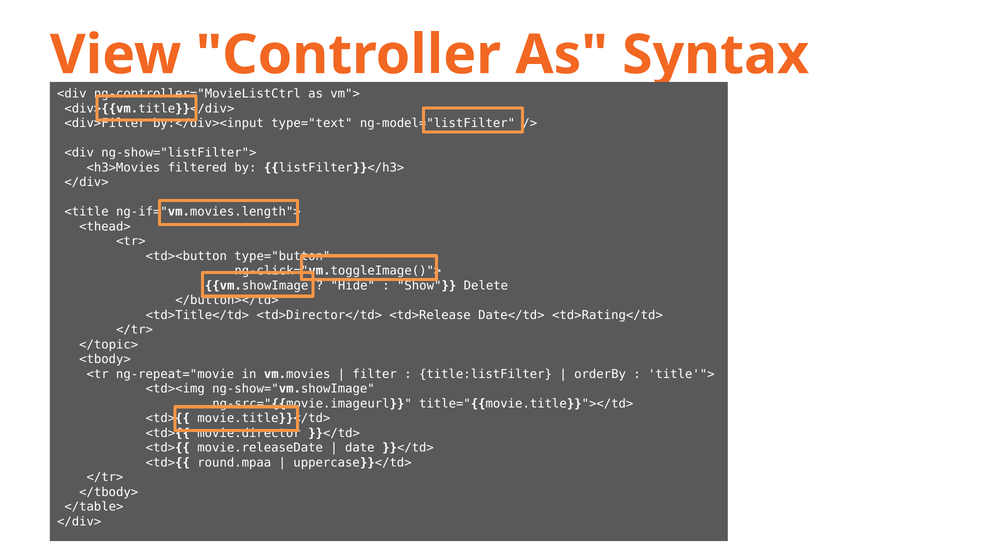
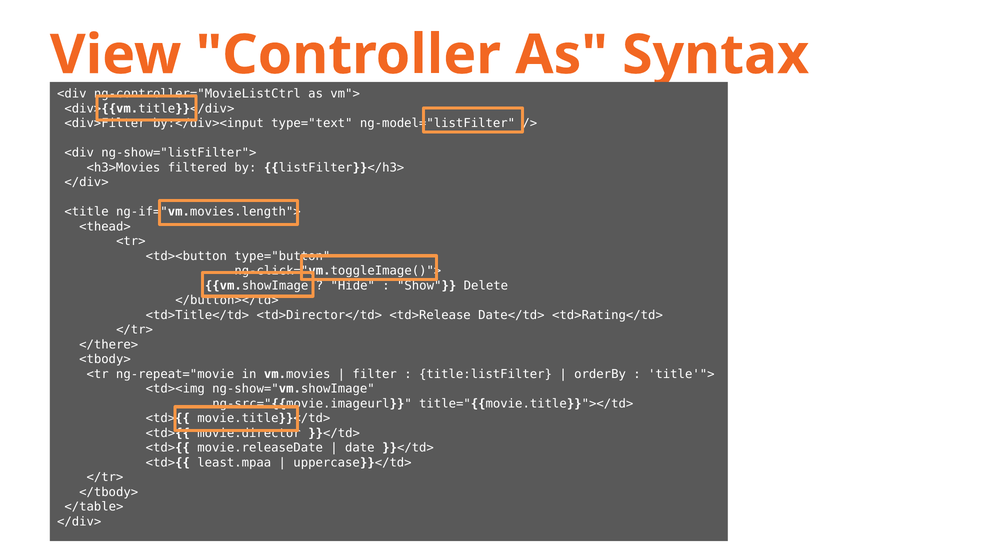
</topic>: </topic> -> </there> (109, 344)
round.mpaa: round.mpaa -> least.mpaa (234, 462)
